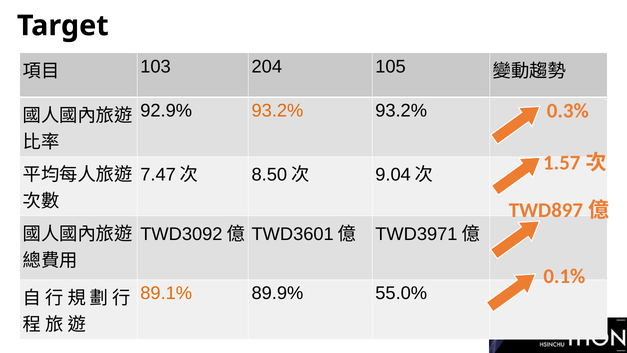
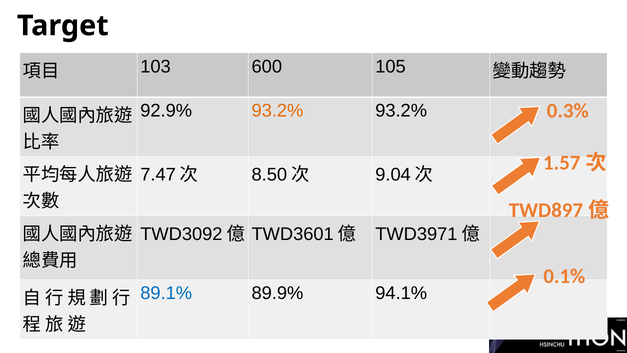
204: 204 -> 600 (267, 66)
89.1% colour: orange -> blue (166, 293)
55.0%: 55.0% -> 94.1% (401, 293)
